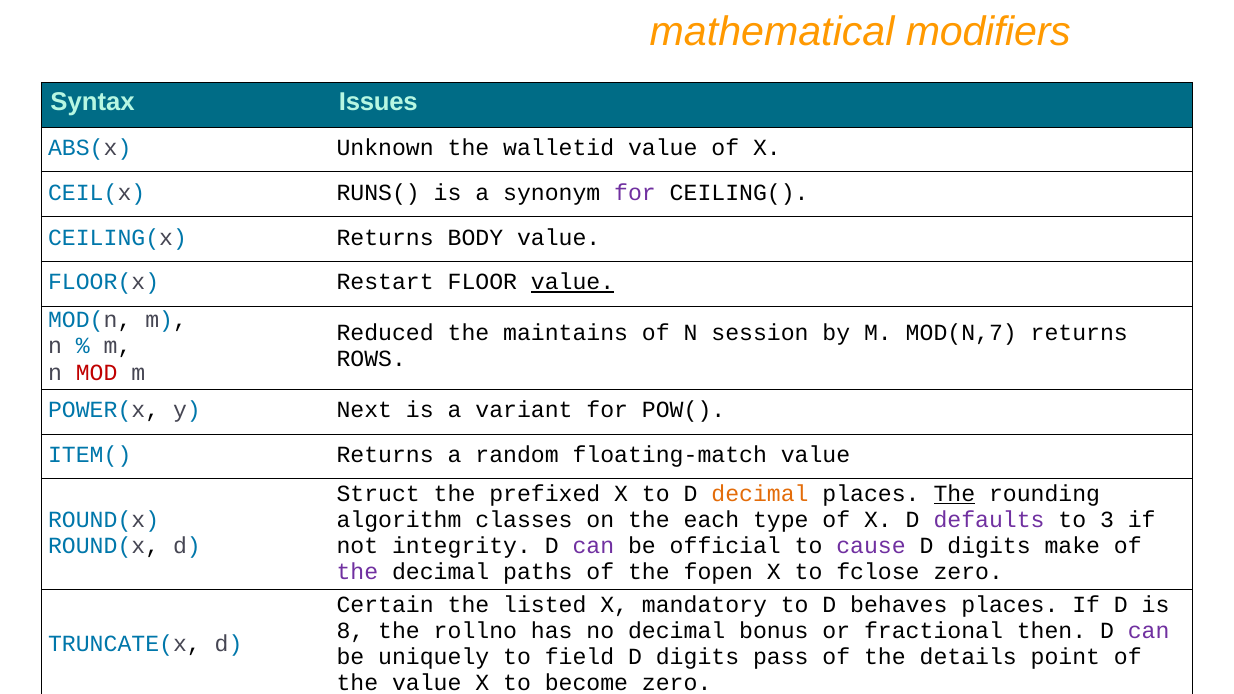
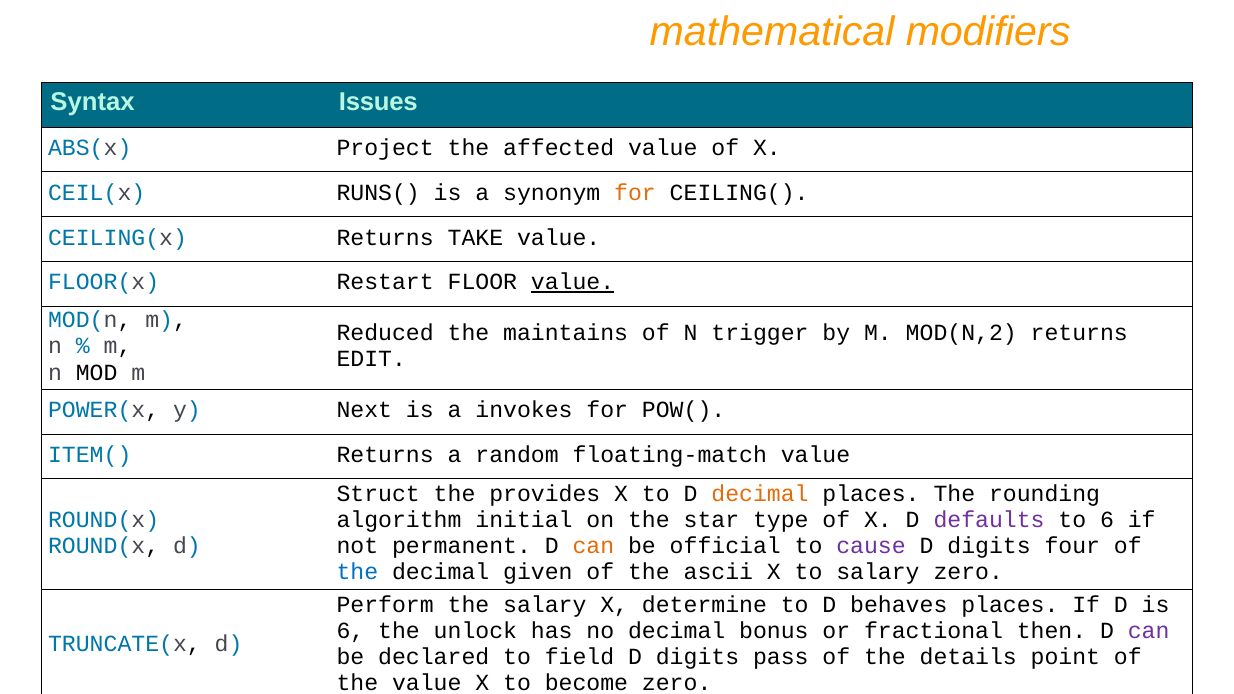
Unknown: Unknown -> Project (385, 148)
walletid: walletid -> affected (559, 148)
for colour: purple -> orange (635, 193)
BODY: BODY -> TAKE (475, 237)
session: session -> trigger (760, 333)
MOD(N,7: MOD(N,7 -> MOD(N,2 (961, 333)
ROWS: ROWS -> EDIT (371, 359)
MOD colour: red -> black (97, 372)
variant: variant -> invokes (524, 410)
prefixed: prefixed -> provides (545, 494)
The underline: present -> none (954, 494)
classes: classes -> initial (524, 520)
each: each -> star (711, 520)
to 3: 3 -> 6 (1107, 520)
integrity: integrity -> permanent (462, 546)
can colour: purple -> orange (593, 546)
make: make -> four (1072, 546)
the colour: purple -> blue (357, 572)
paths: paths -> given (538, 572)
fopen: fopen -> ascii (718, 572)
to fclose: fclose -> salary (878, 572)
Certain: Certain -> Perform (385, 605)
the listed: listed -> salary (545, 605)
mandatory: mandatory -> determine (704, 605)
8: 8 -> 6 (350, 631)
rollno: rollno -> unlock (475, 631)
uniquely: uniquely -> declared (434, 657)
